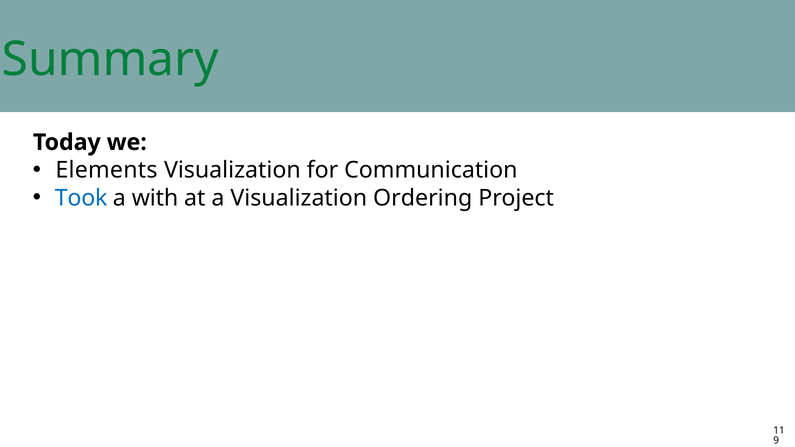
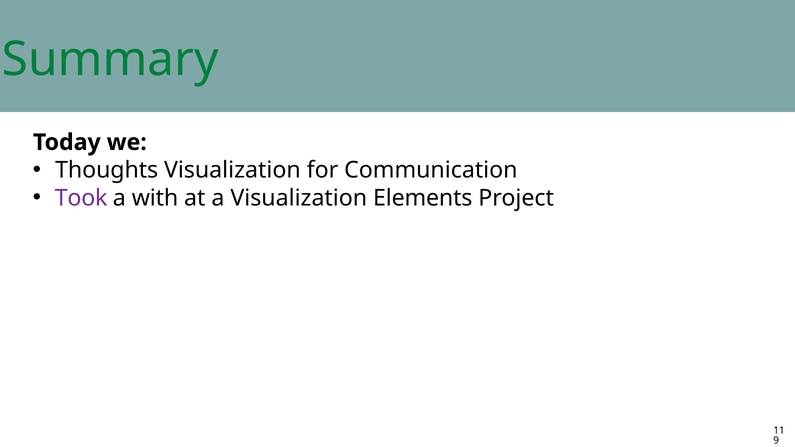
Elements: Elements -> Thoughts (107, 170)
Took colour: blue -> purple (81, 198)
Ordering: Ordering -> Elements (423, 198)
